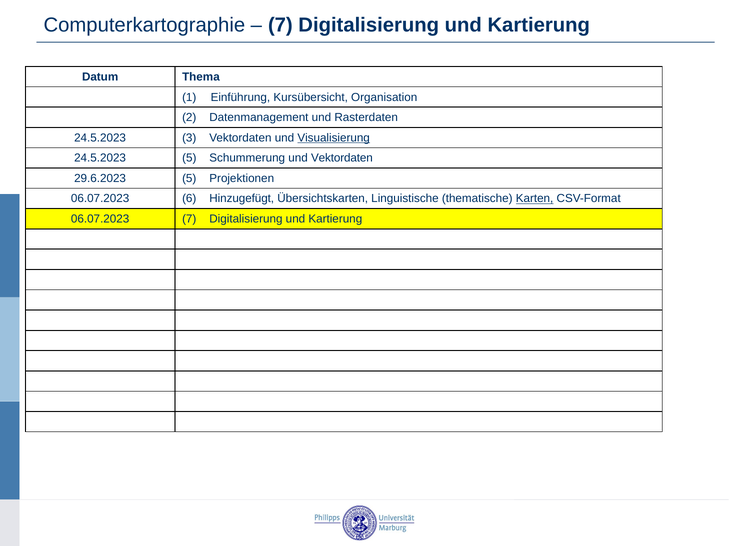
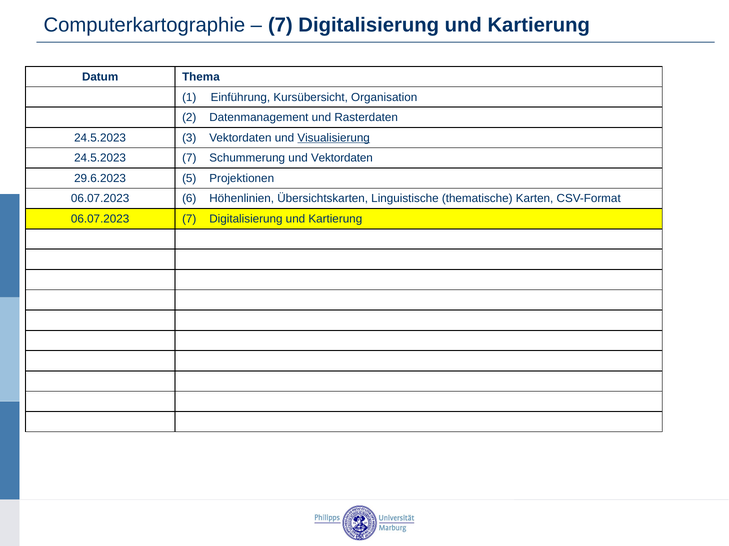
24.5.2023 5: 5 -> 7 (189, 158)
Hinzugefügt: Hinzugefügt -> Höhenlinien (242, 199)
Karten underline: present -> none (535, 199)
